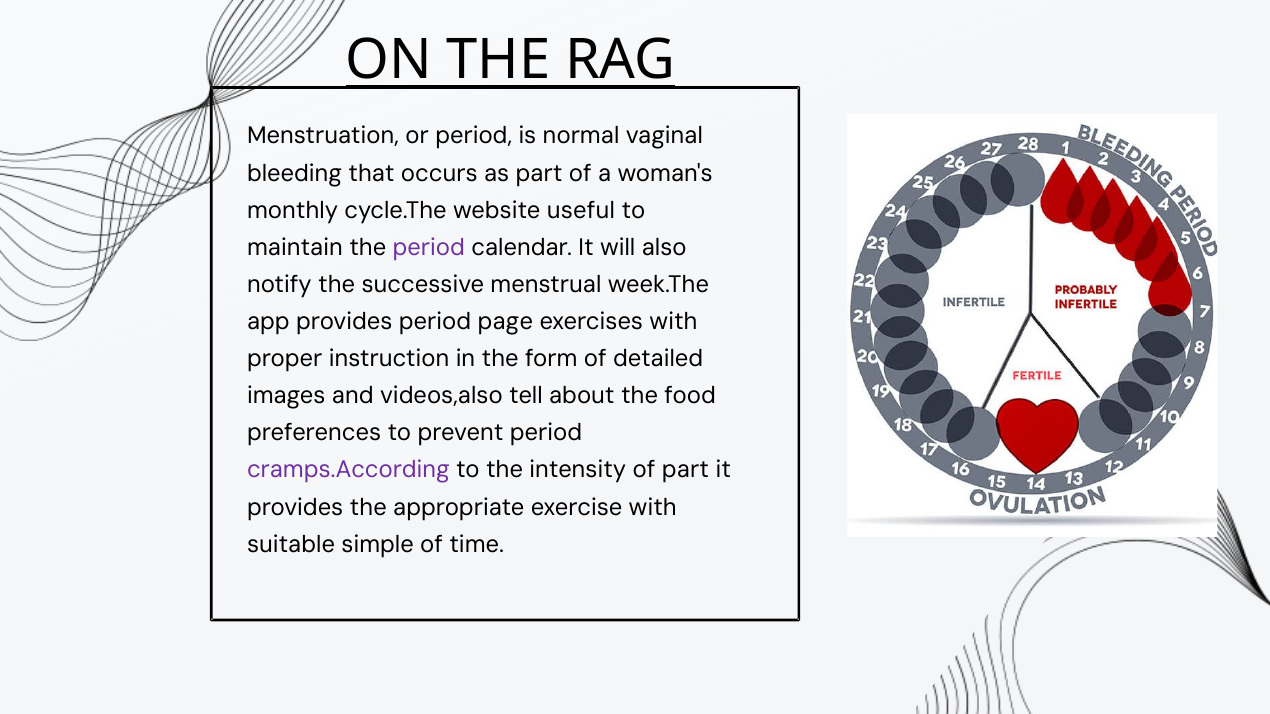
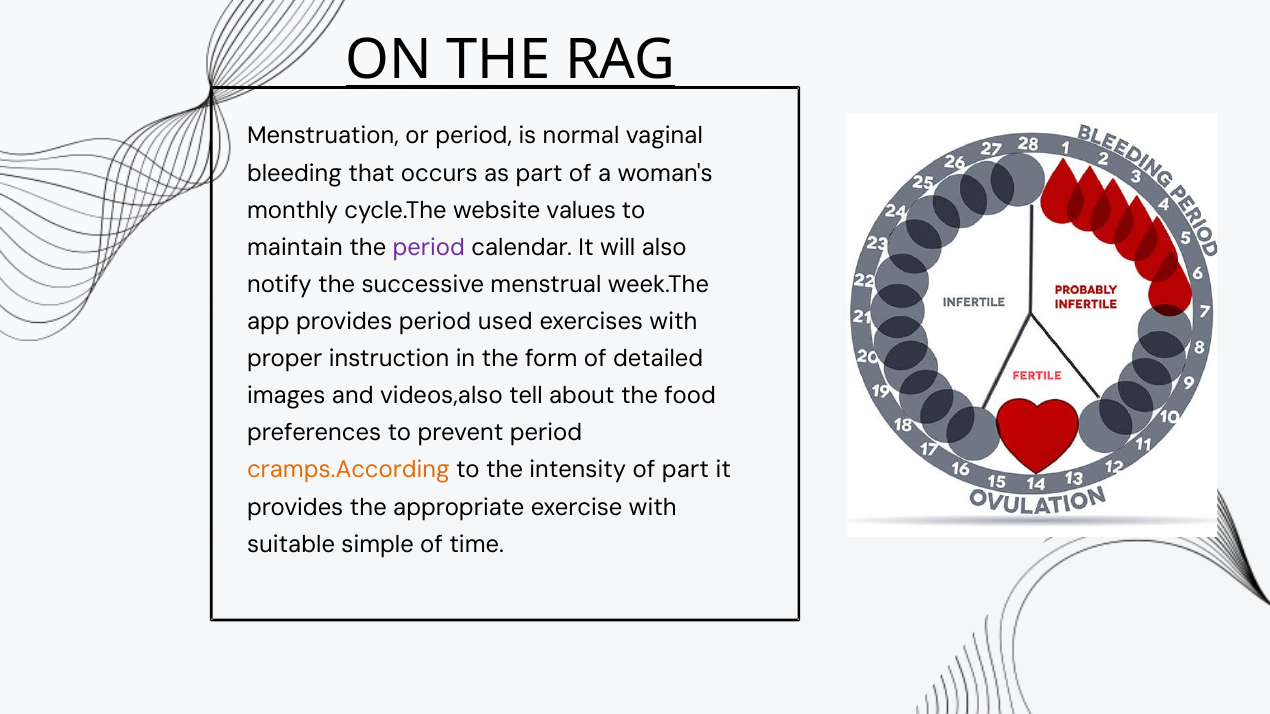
useful: useful -> values (581, 210)
page: page -> used (505, 322)
cramps.According colour: purple -> orange (348, 470)
